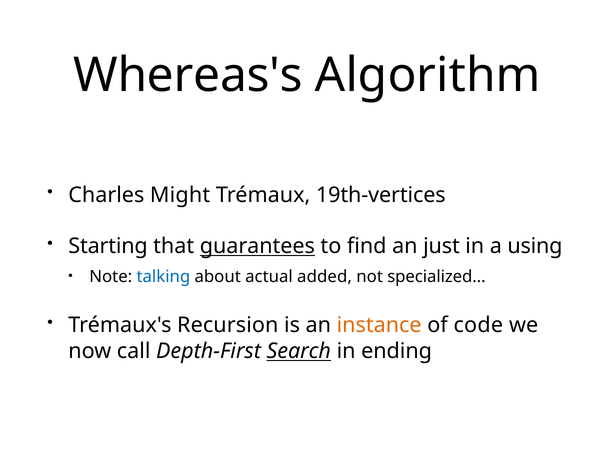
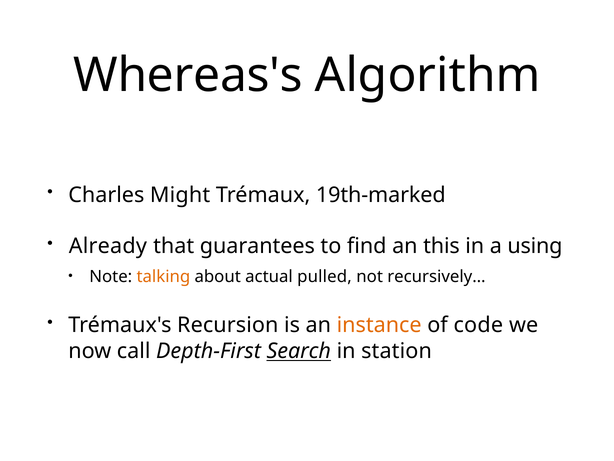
19th-vertices: 19th-vertices -> 19th-marked (381, 195)
Starting: Starting -> Already (108, 246)
guarantees underline: present -> none (257, 246)
just: just -> this (441, 246)
talking colour: blue -> orange (163, 276)
added: added -> pulled (324, 276)
specialized…: specialized… -> recursively… (436, 276)
ending: ending -> station (397, 351)
